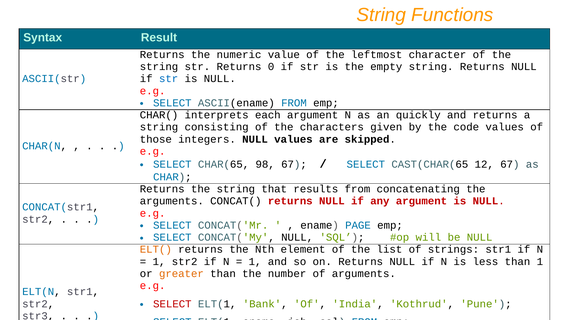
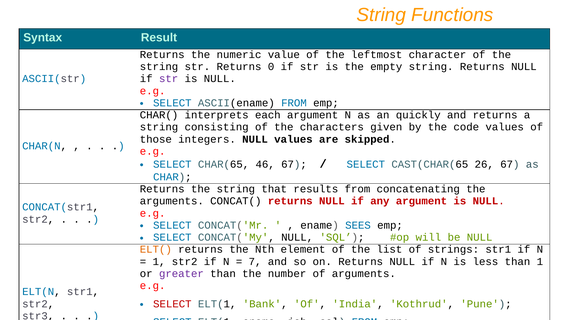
str colour: blue -> purple (169, 79)
98: 98 -> 46 (265, 164)
12: 12 -> 26 (484, 164)
PAGE: PAGE -> SEES (358, 225)
1: 1 -> 7 (255, 262)
greater colour: orange -> purple (181, 274)
